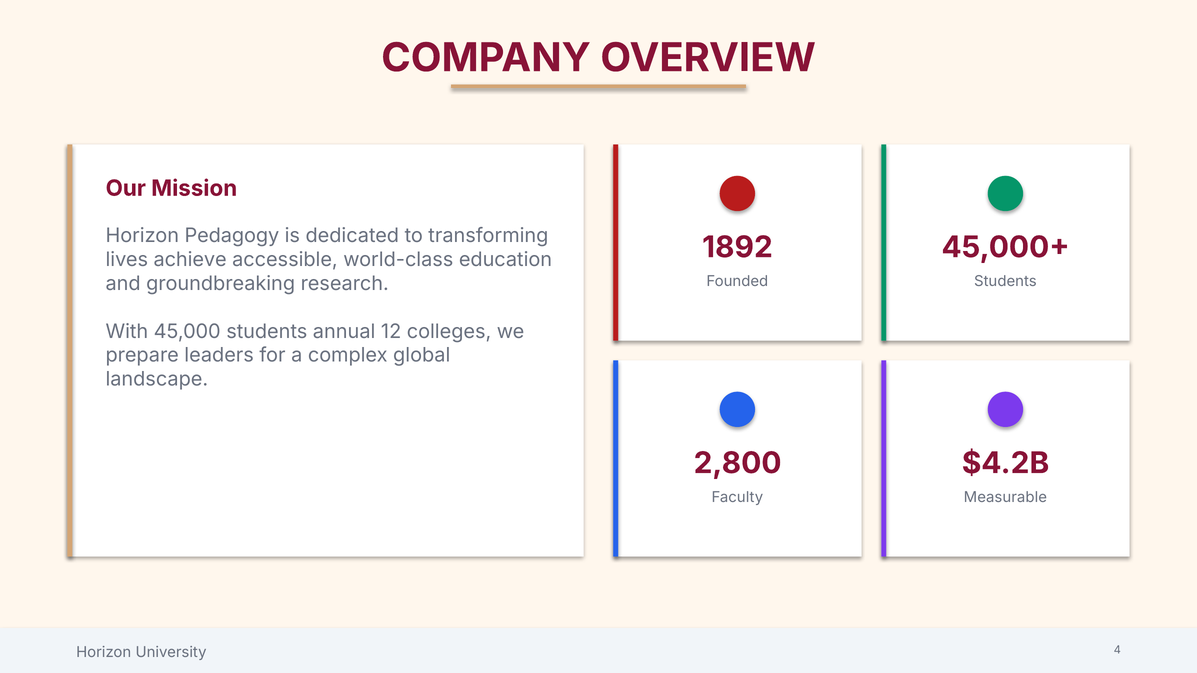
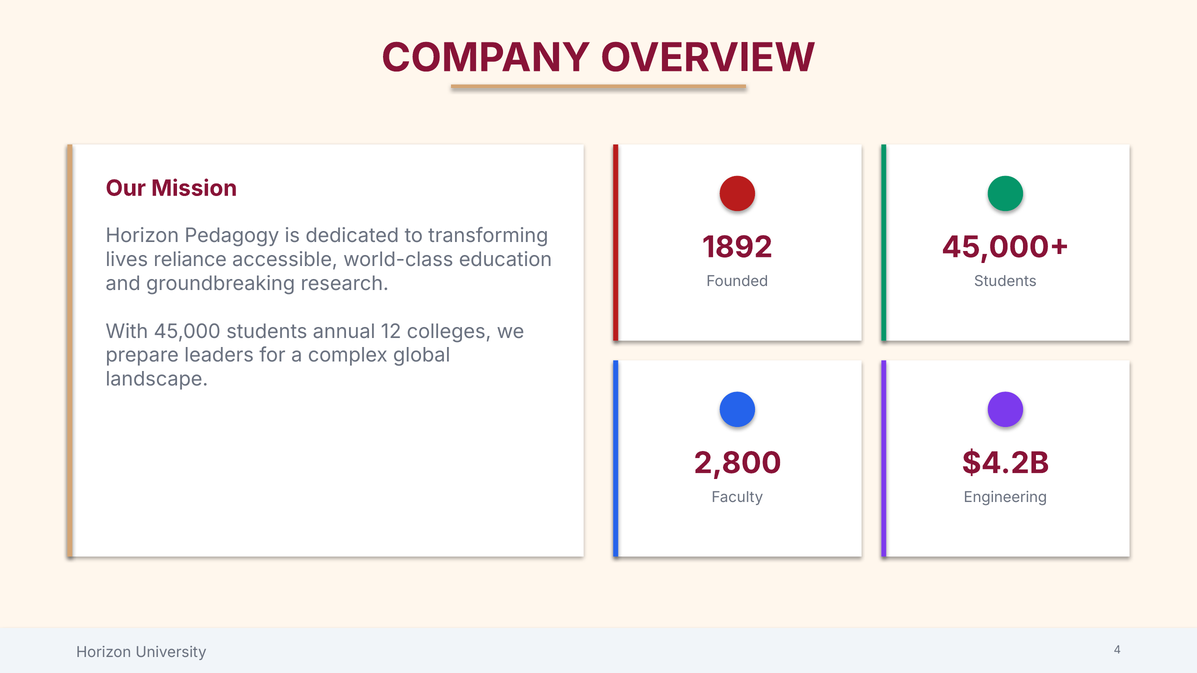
achieve: achieve -> reliance (190, 260)
Measurable: Measurable -> Engineering (1005, 498)
